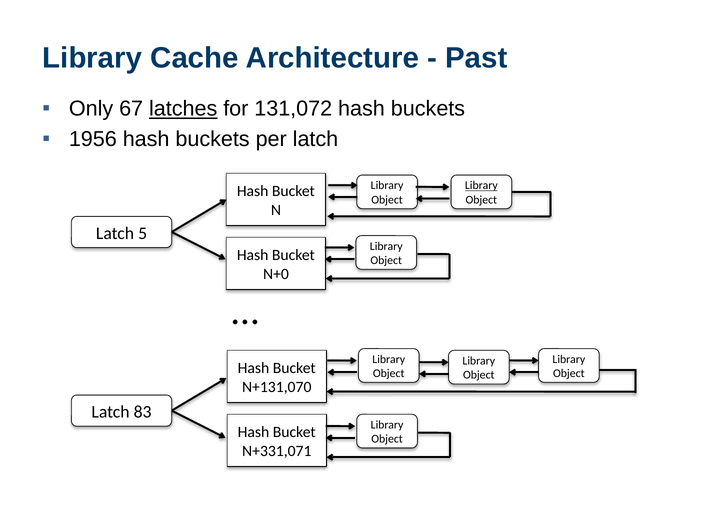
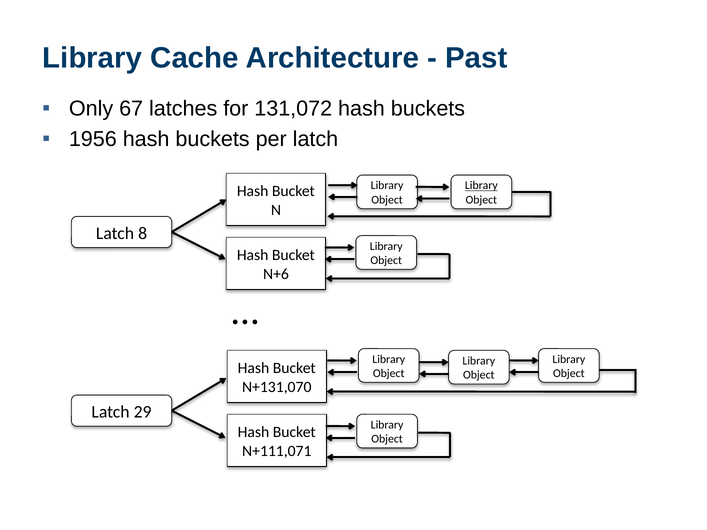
latches underline: present -> none (183, 109)
5: 5 -> 8 (143, 233)
N+0: N+0 -> N+6 (276, 274)
83: 83 -> 29 (143, 412)
N+331,071: N+331,071 -> N+111,071 (277, 451)
